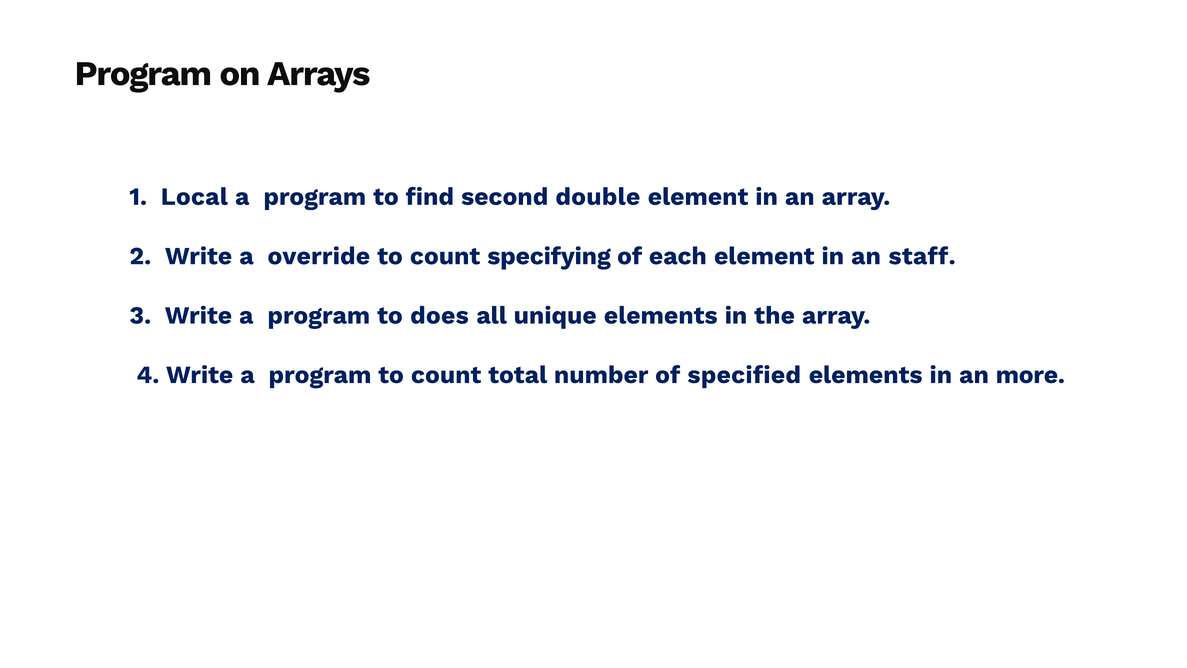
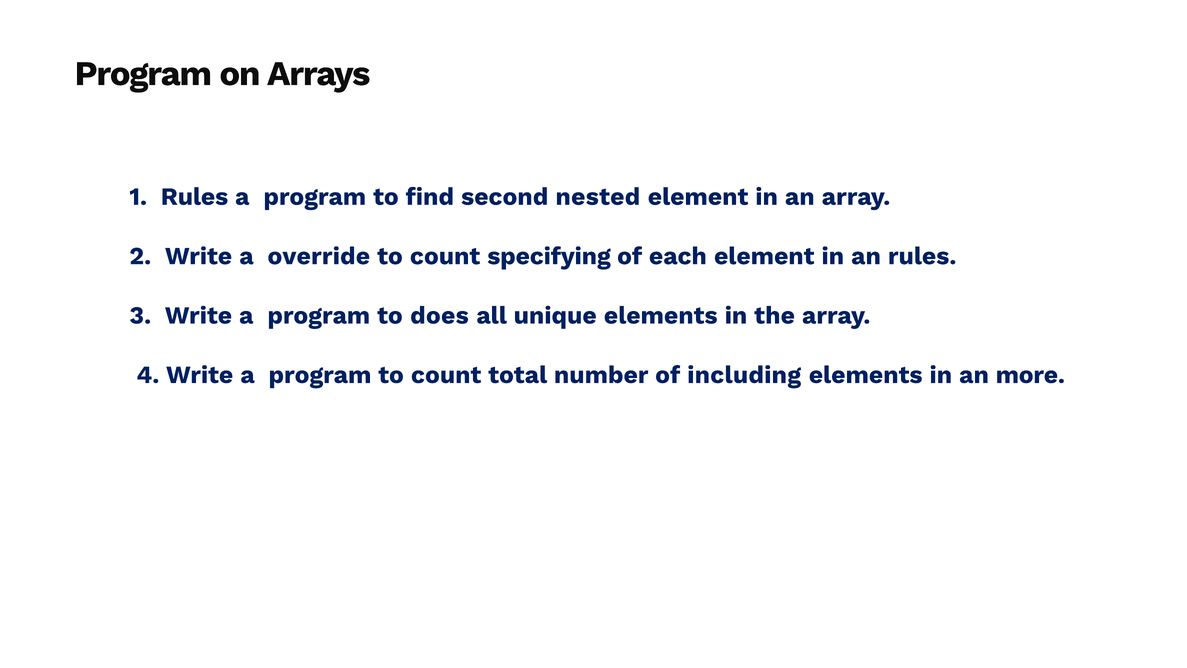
1 Local: Local -> Rules (195, 197)
double: double -> nested (598, 197)
an staff: staff -> rules (922, 256)
specified: specified -> including (744, 375)
